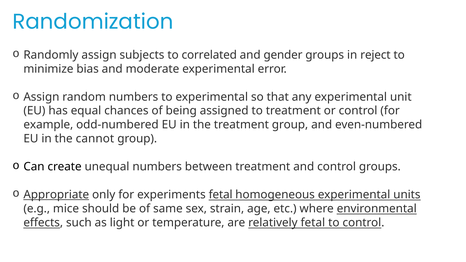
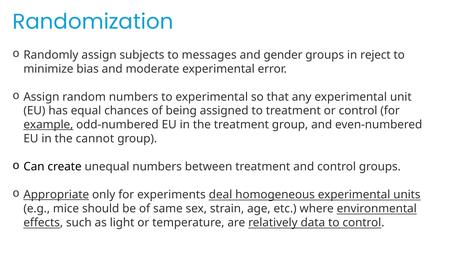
correlated: correlated -> messages (209, 55)
example underline: none -> present (48, 125)
experiments fetal: fetal -> deal (221, 195)
relatively fetal: fetal -> data (313, 223)
